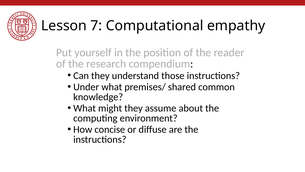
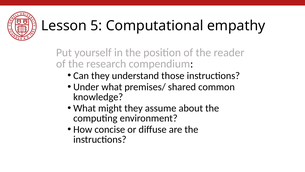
7: 7 -> 5 (96, 26)
